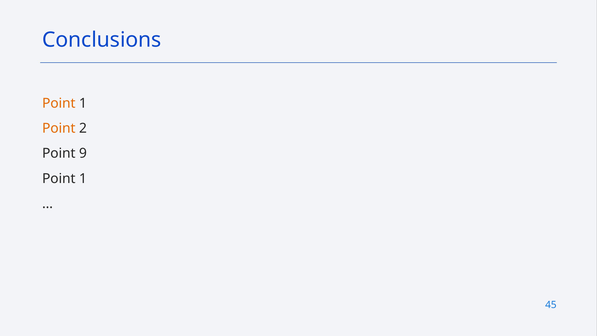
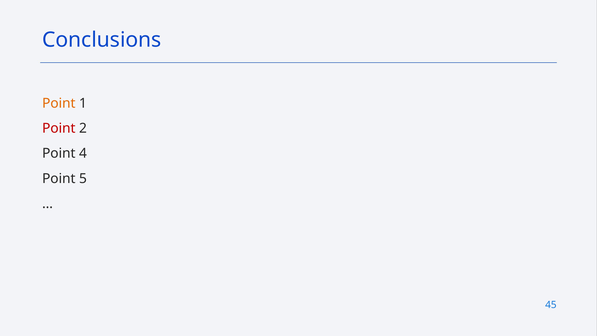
Point colour: orange -> red (59, 128)
9: 9 -> 4 (83, 153)
1: 1 -> 5 (83, 178)
